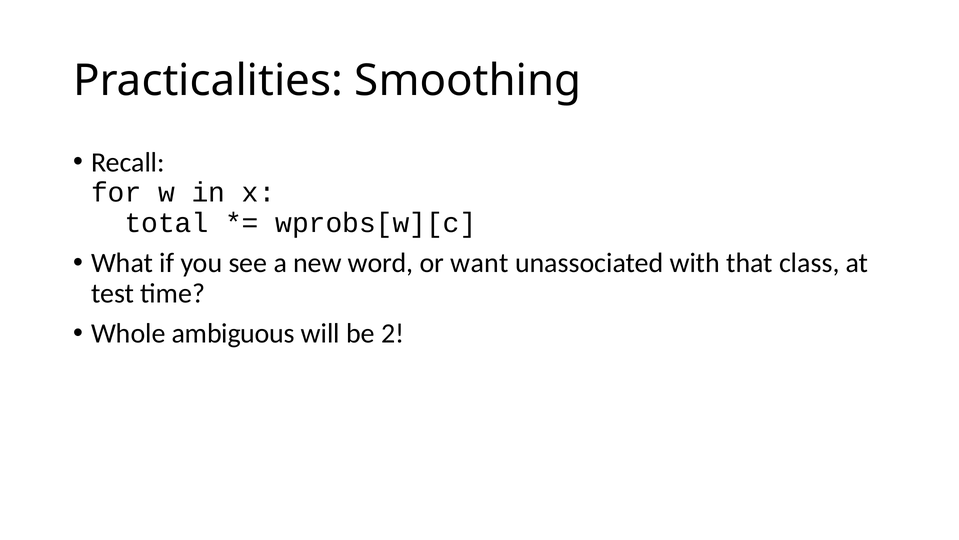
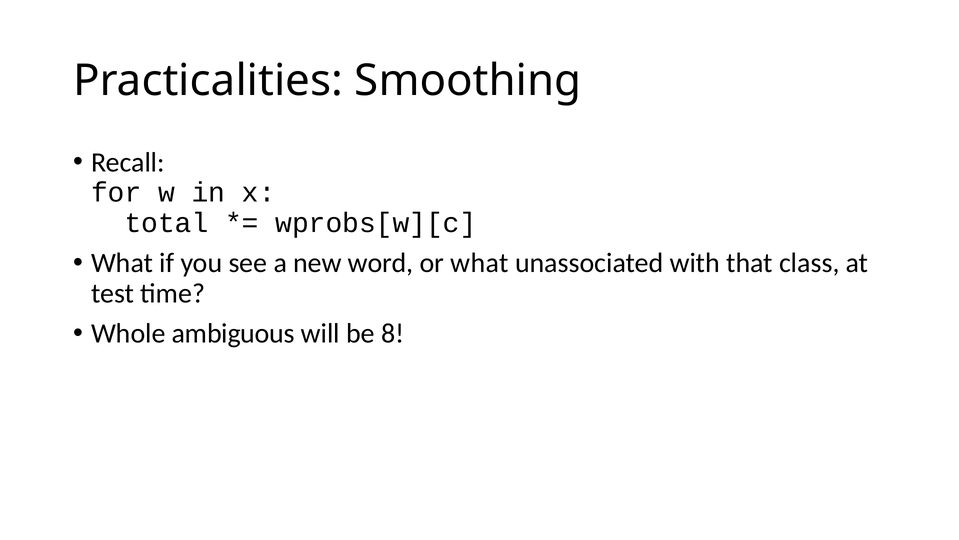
or want: want -> what (479, 263)
2: 2 -> 8 (393, 333)
